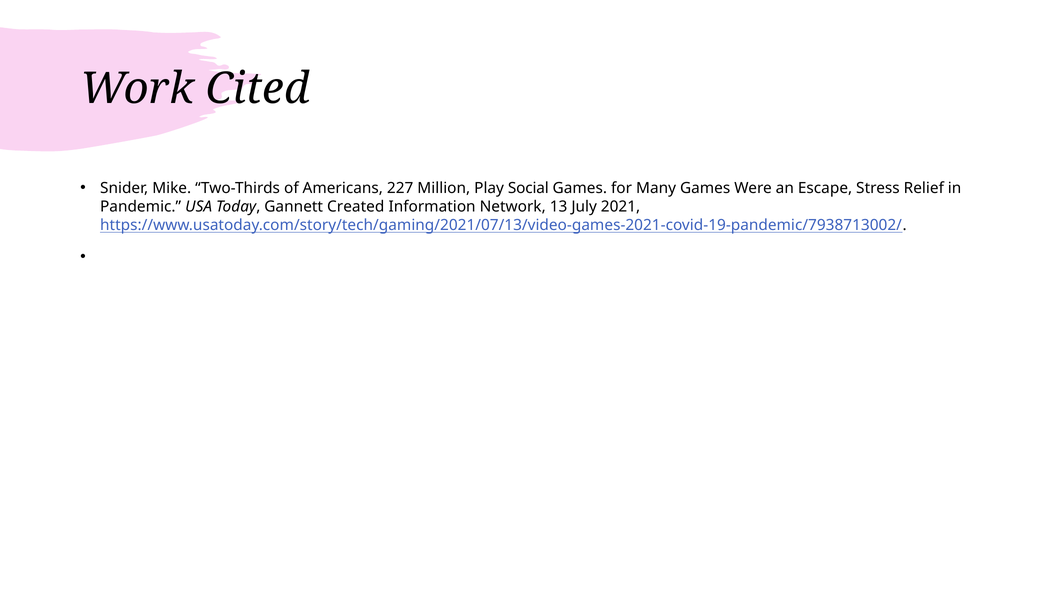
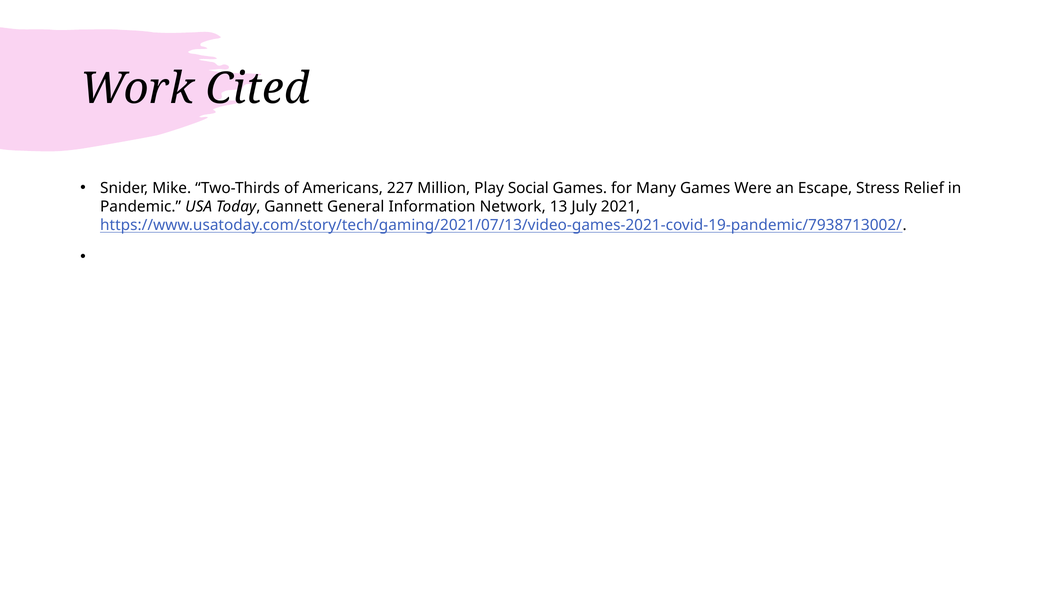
Created: Created -> General (356, 207)
